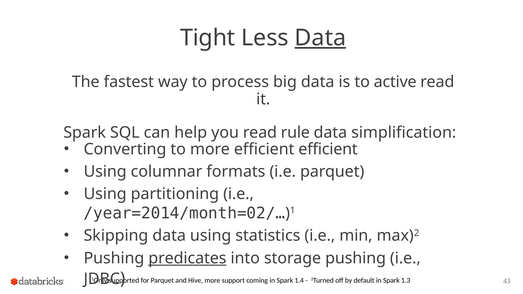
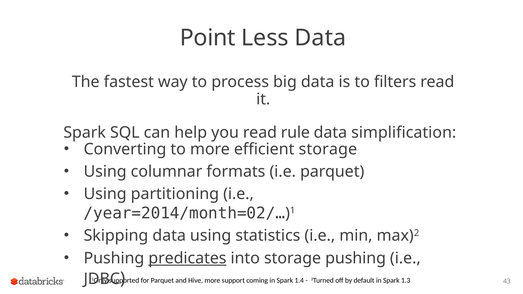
Tight: Tight -> Point (208, 38)
Data underline: present -> none (320, 38)
active: active -> filters (395, 82)
efficient efficient: efficient -> storage (328, 149)
